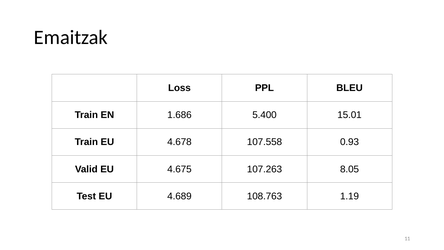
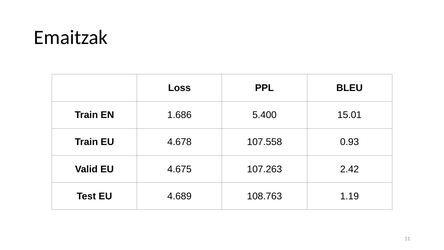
8.05: 8.05 -> 2.42 (350, 169)
